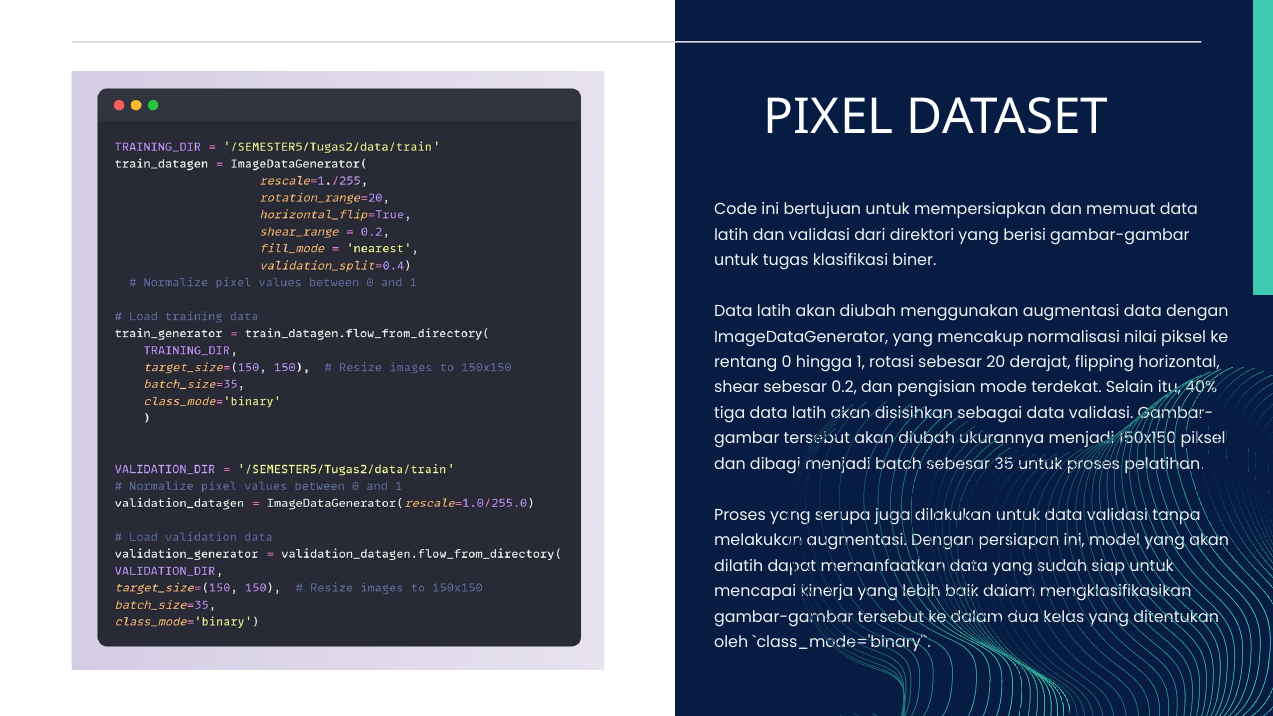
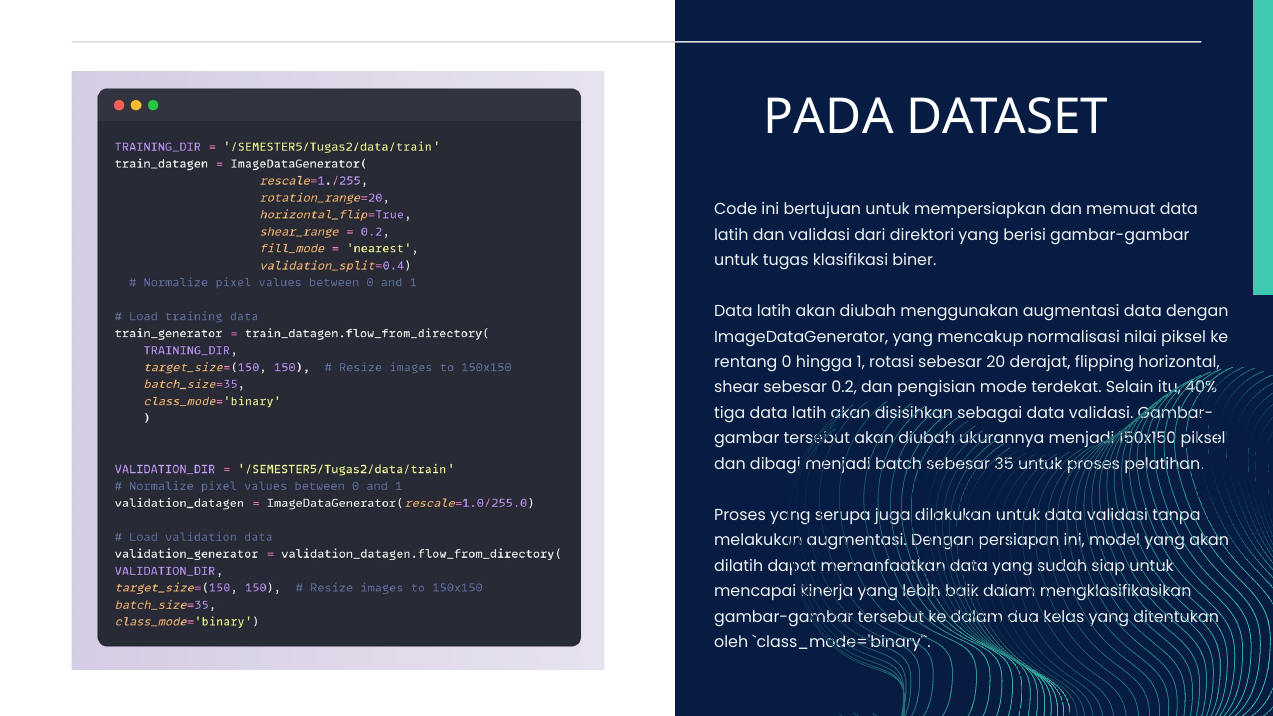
PIXEL: PIXEL -> PADA (829, 118)
